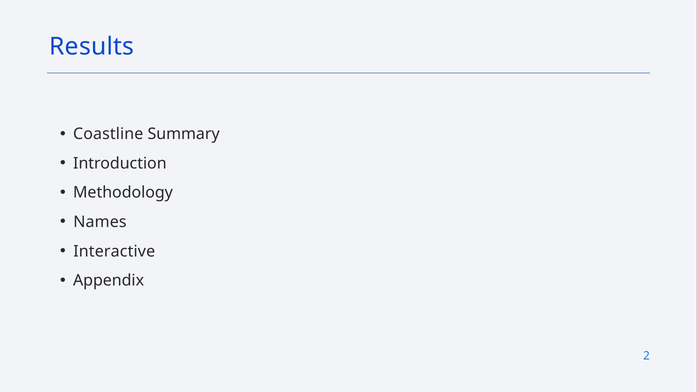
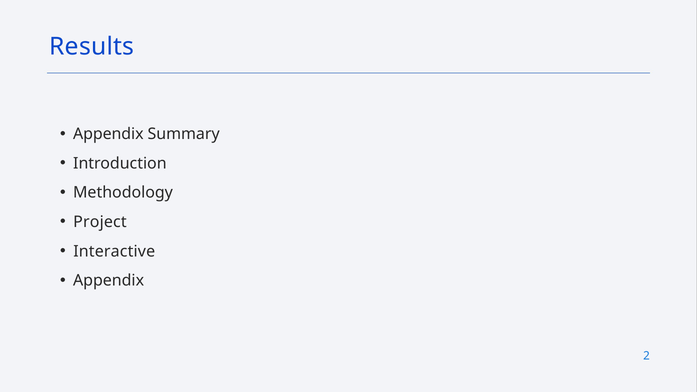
Coastline: Coastline -> Appendix (108, 134)
Names: Names -> Project (100, 222)
